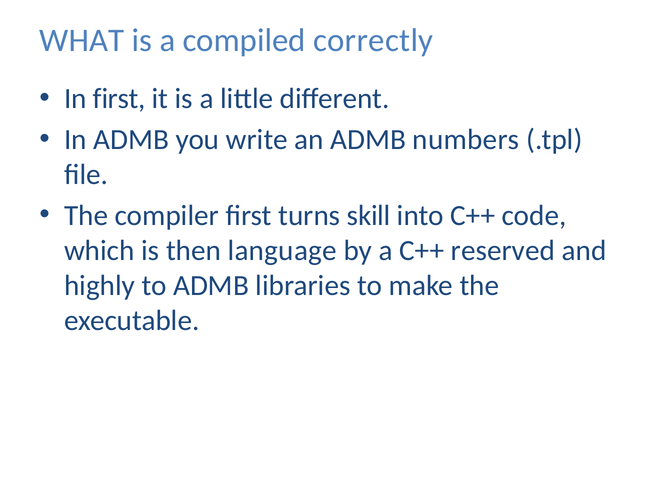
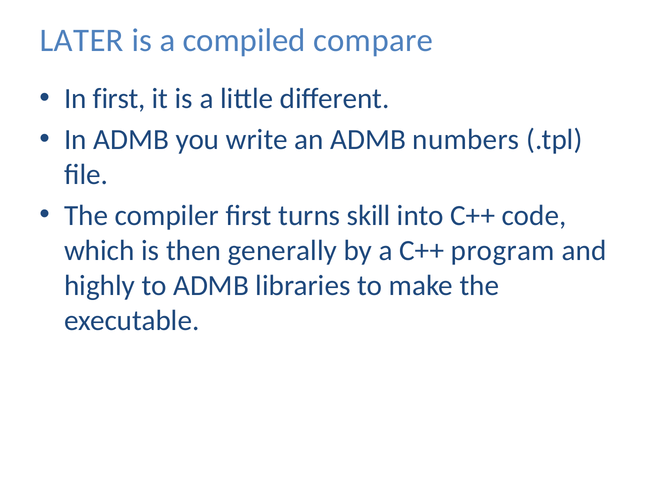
WHAT: WHAT -> LATER (82, 40)
correctly: correctly -> compare (373, 40)
language: language -> generally (282, 250)
reserved: reserved -> program (503, 250)
